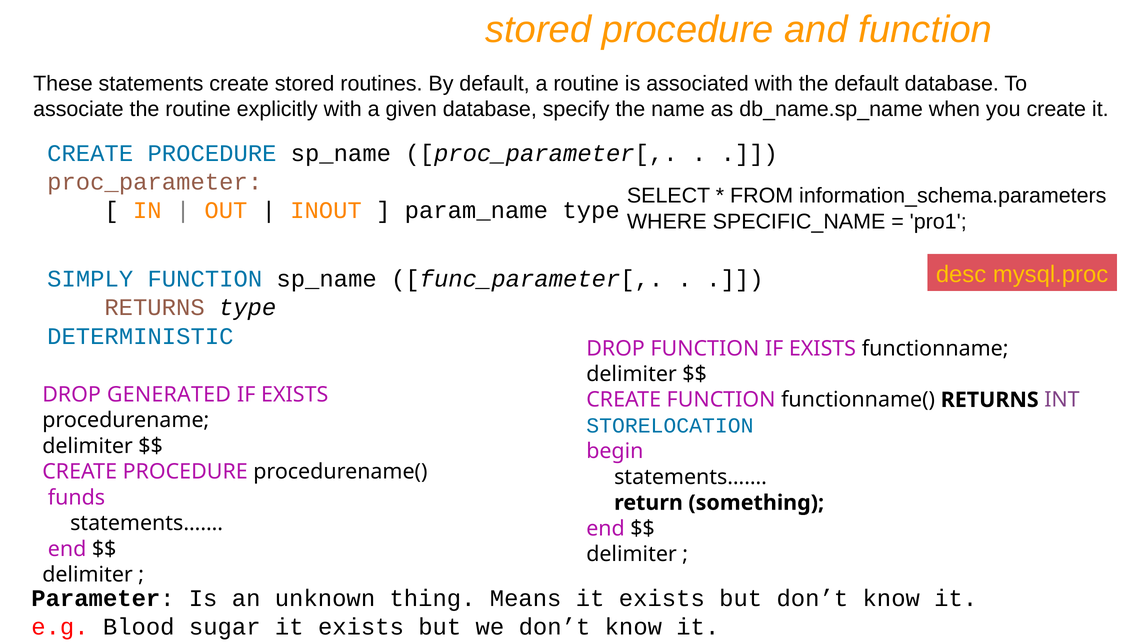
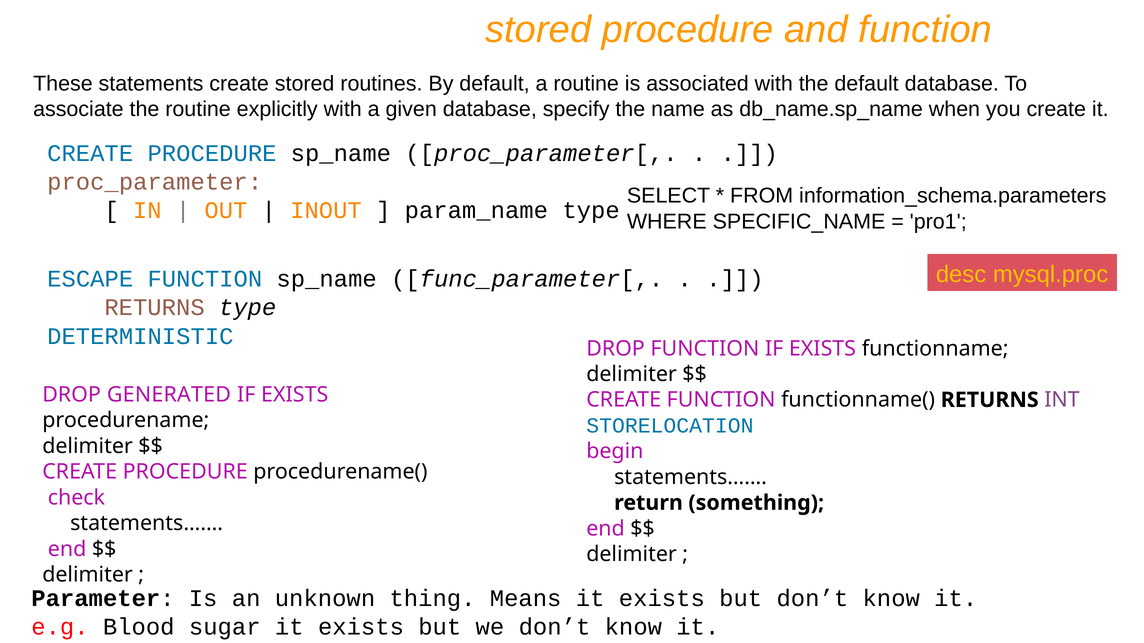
SIMPLY: SIMPLY -> ESCAPE (90, 279)
funds: funds -> check (76, 498)
